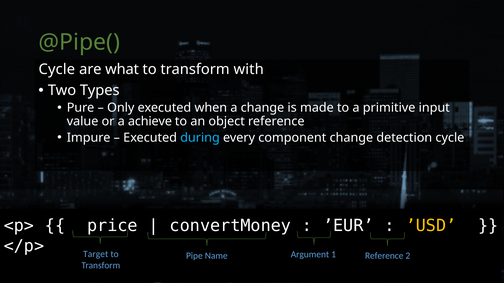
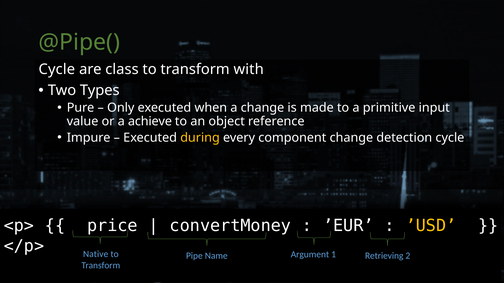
what: what -> class (122, 69)
during colour: light blue -> yellow (200, 138)
Target: Target -> Native (96, 255)
1 Reference: Reference -> Retrieving (384, 256)
